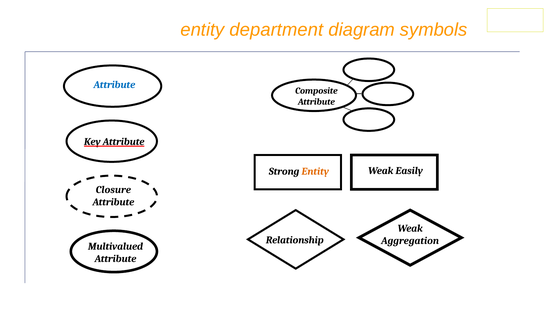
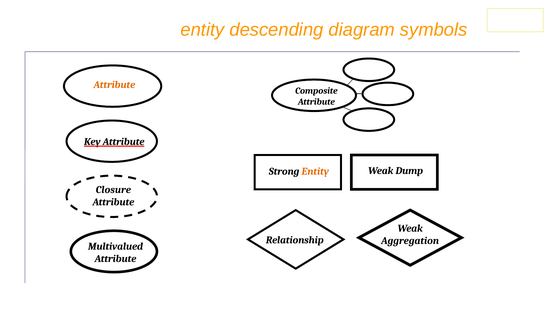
department: department -> descending (276, 30)
Attribute colour: blue -> orange (114, 85)
Easily: Easily -> Dump (409, 171)
